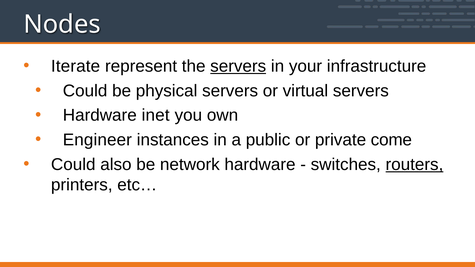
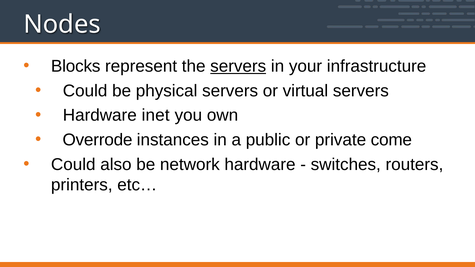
Iterate: Iterate -> Blocks (76, 66)
Engineer: Engineer -> Overrode (98, 140)
routers underline: present -> none (414, 165)
